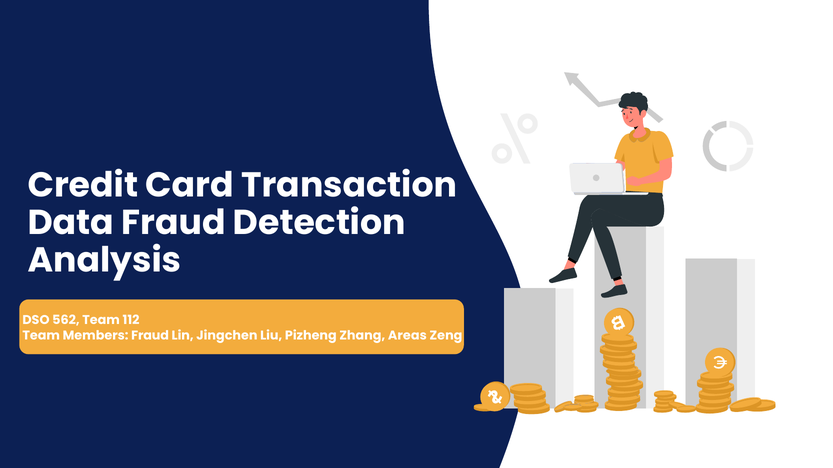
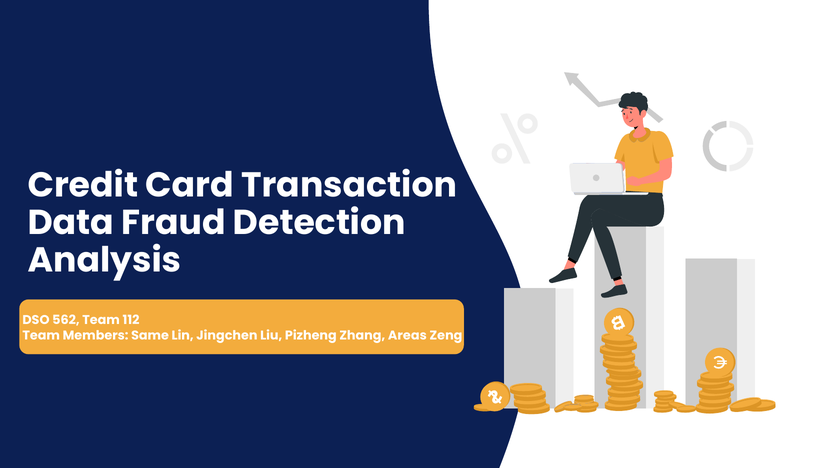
Members Fraud: Fraud -> Same (150, 336)
